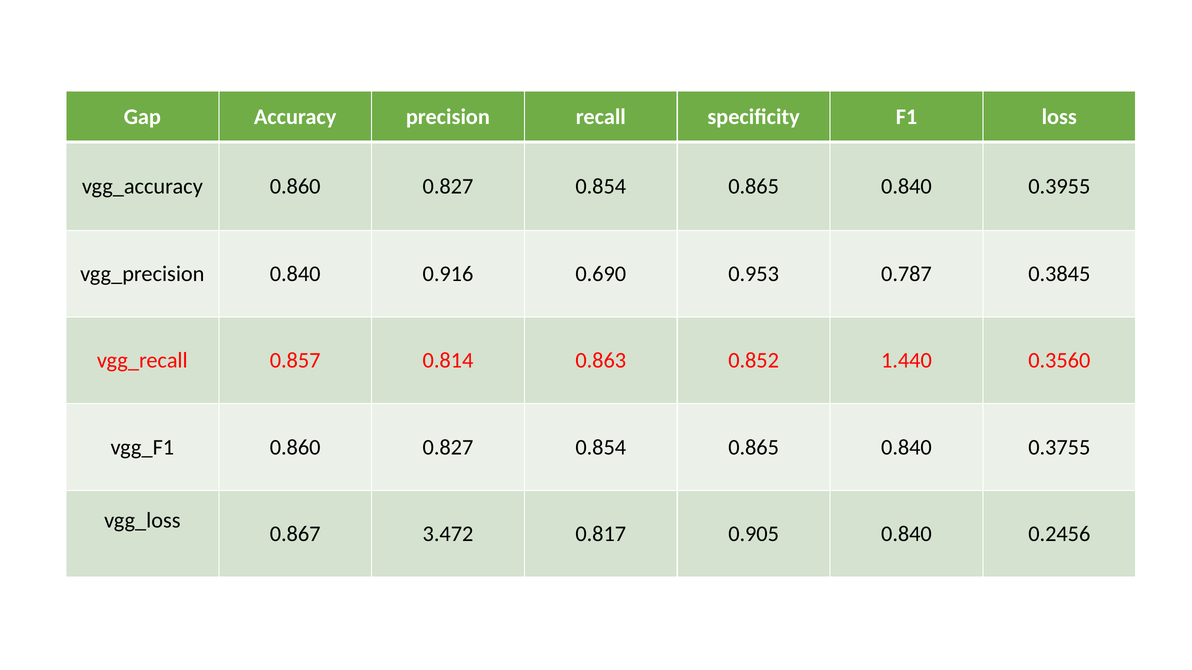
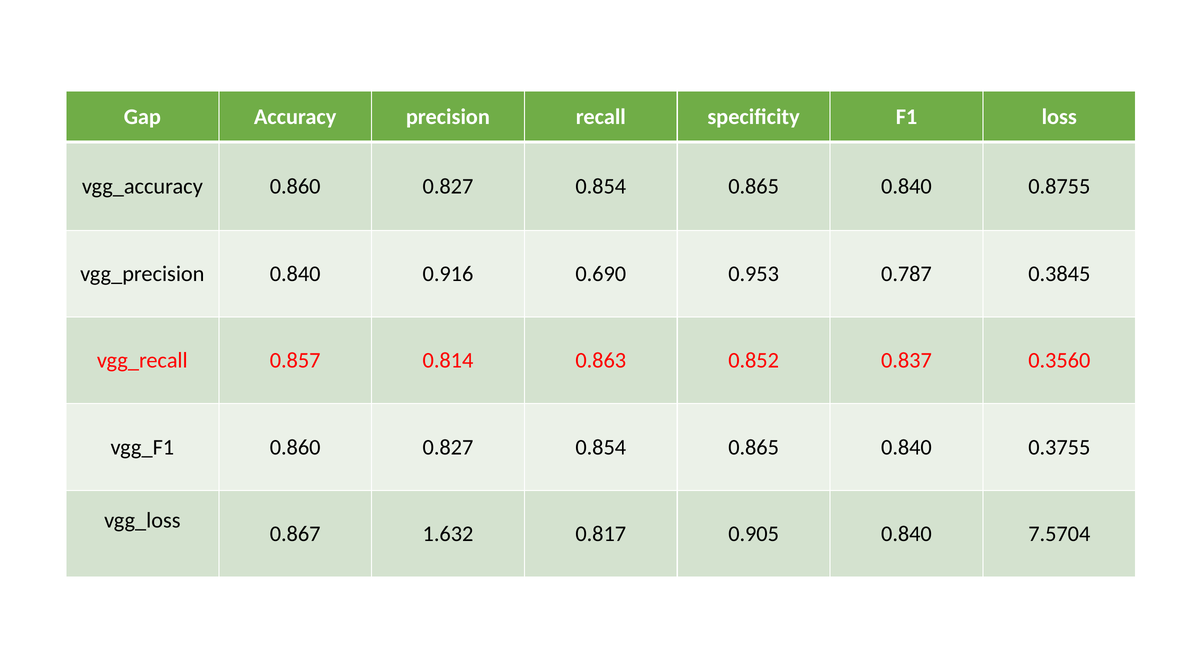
0.3955: 0.3955 -> 0.8755 (1059, 187)
1.440: 1.440 -> 0.837 (906, 361)
3.472: 3.472 -> 1.632 (448, 534)
0.2456: 0.2456 -> 7.5704 (1059, 534)
